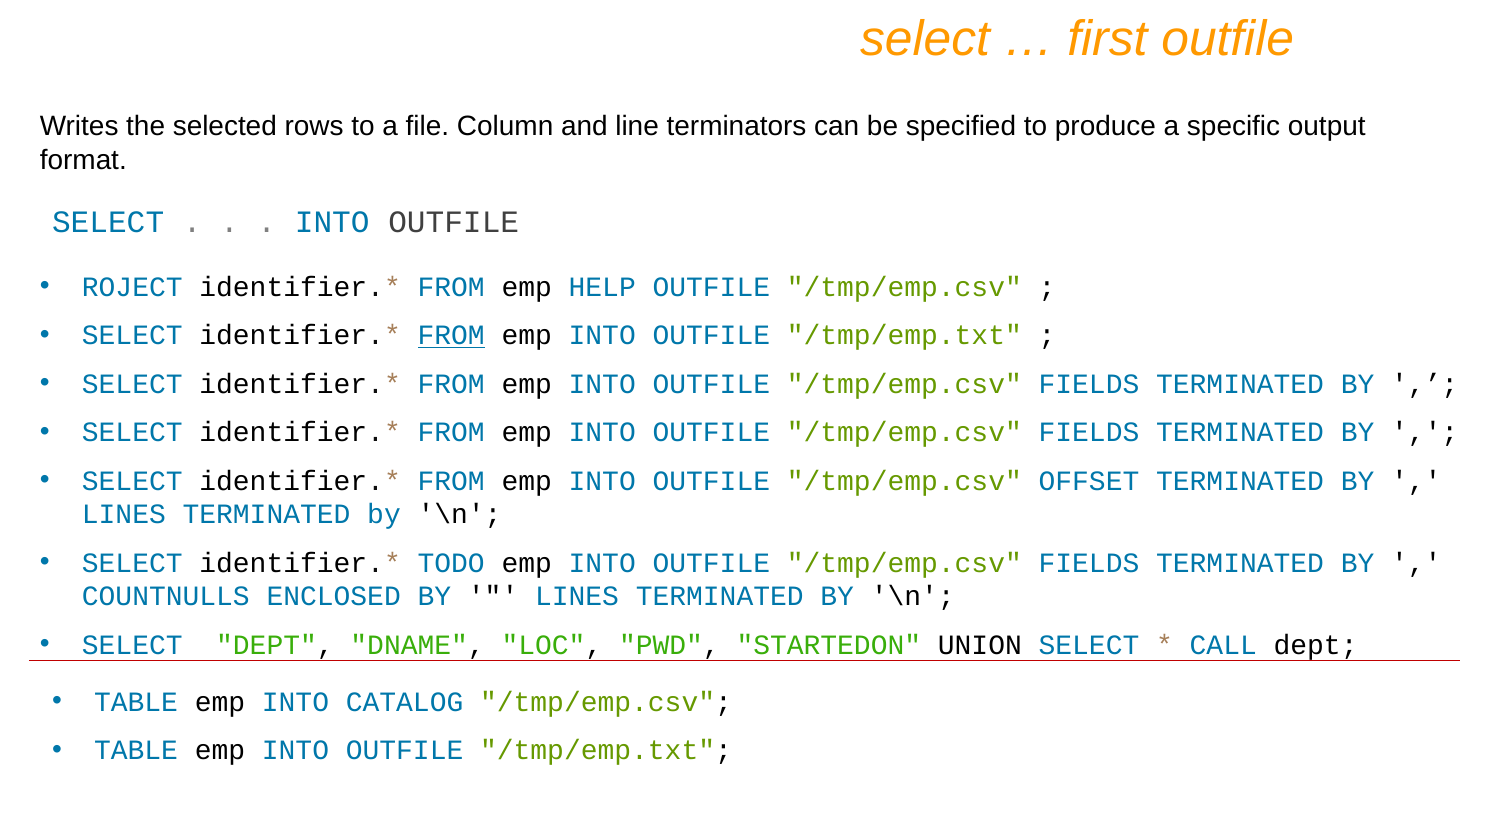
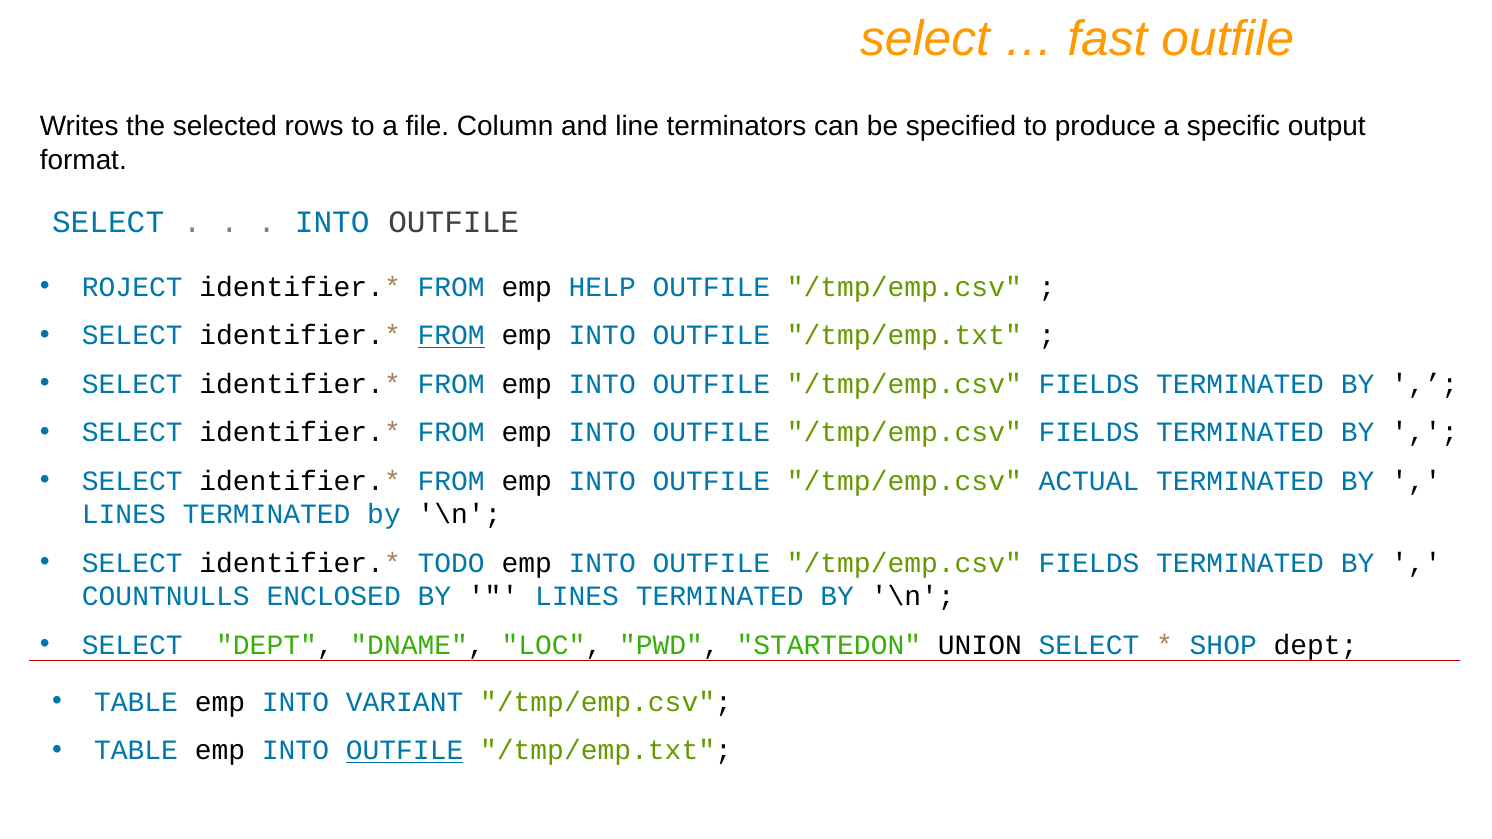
first: first -> fast (1107, 39)
OFFSET: OFFSET -> ACTUAL (1089, 481)
CALL: CALL -> SHOP (1223, 645)
CATALOG: CATALOG -> VARIANT (405, 702)
OUTFILE underline: none -> present (405, 751)
